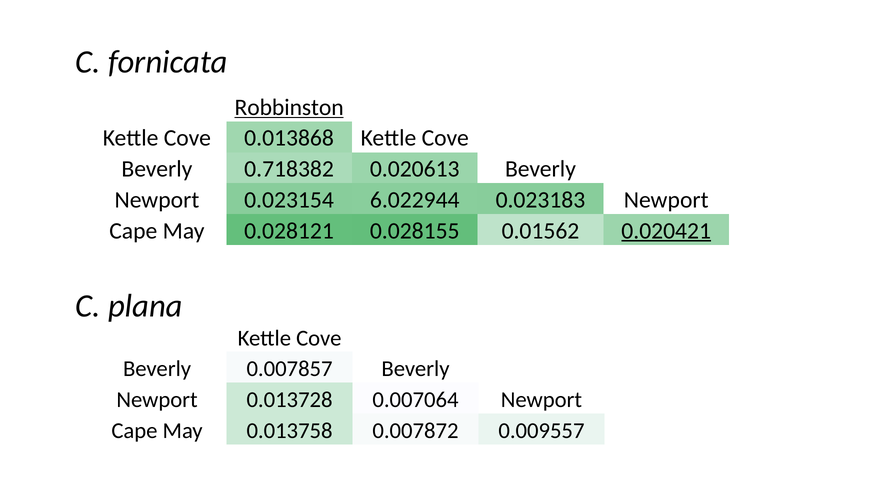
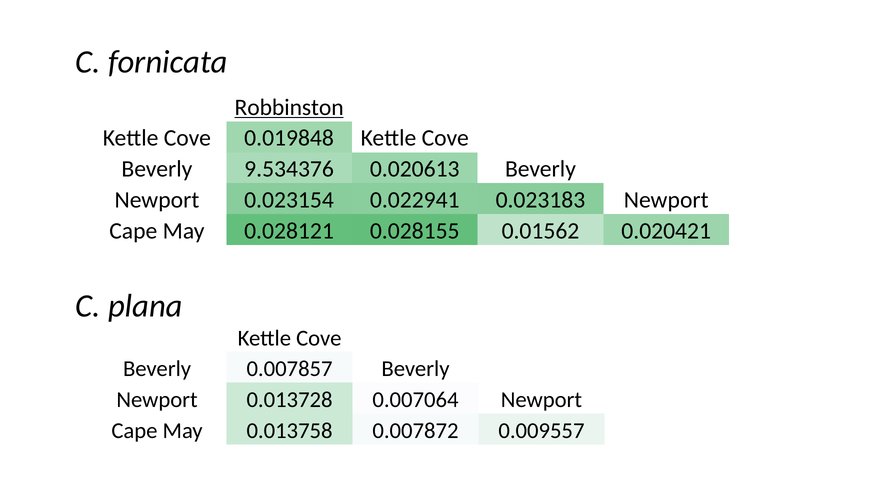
0.013868: 0.013868 -> 0.019848 (289, 138)
0.718382: 0.718382 -> 9.534376 (289, 169)
6.022944: 6.022944 -> 0.022941 (415, 200)
0.020421 underline: present -> none (666, 231)
